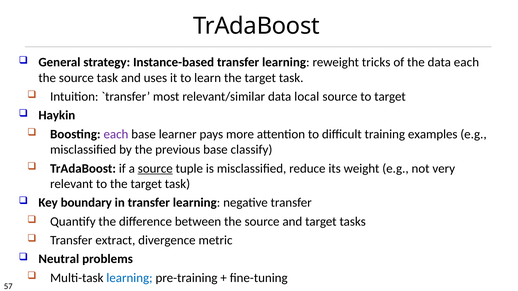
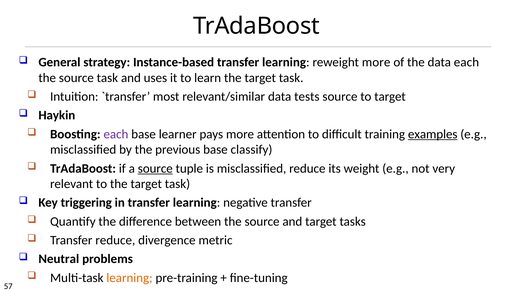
reweight tricks: tricks -> more (376, 62)
local: local -> tests (307, 97)
examples underline: none -> present (433, 134)
boundary: boundary -> triggering (86, 203)
Transfer extract: extract -> reduce (115, 241)
learning colour: blue -> orange (130, 278)
